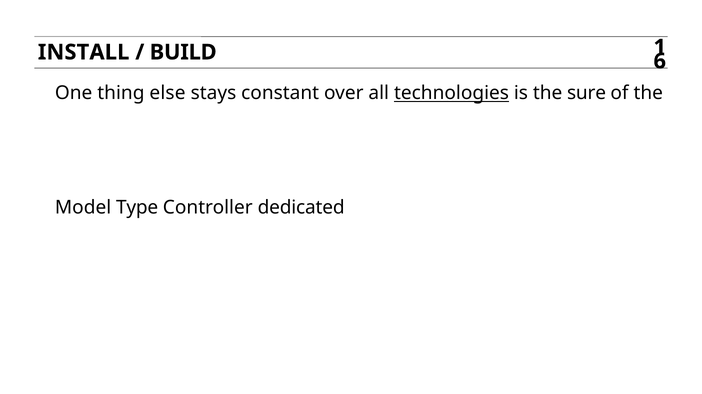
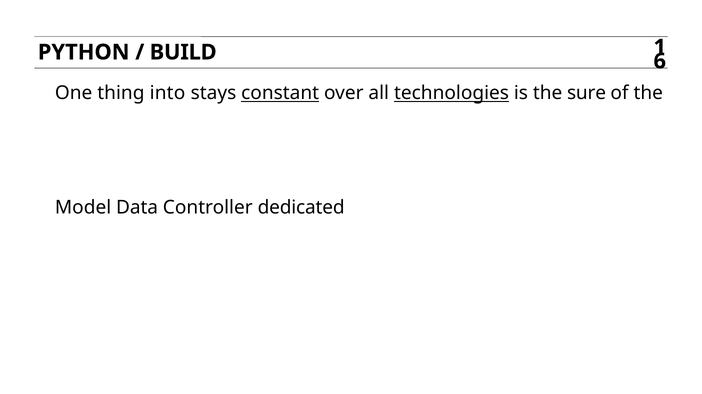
INSTALL: INSTALL -> PYTHON (84, 52)
else: else -> into (167, 93)
constant underline: none -> present (280, 93)
Type: Type -> Data (137, 208)
